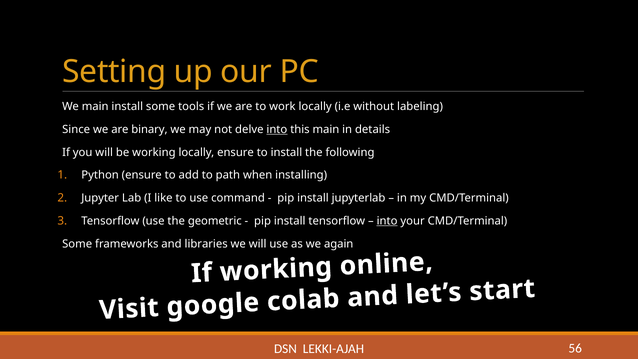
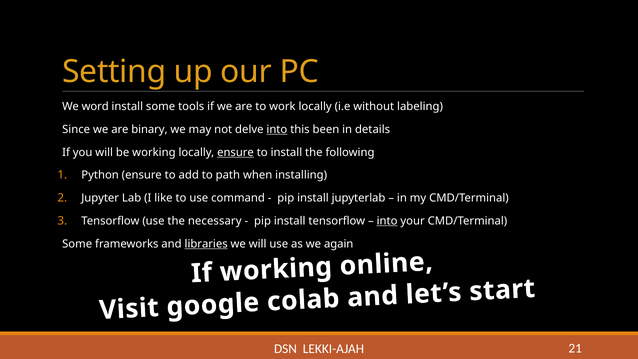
We main: main -> word (95, 107)
this main: main -> been (326, 129)
ensure underline: none -> present (236, 152)
geometric: geometric -> necessary (215, 221)
libraries underline: none -> present (206, 244)
56: 56 -> 21 (575, 348)
